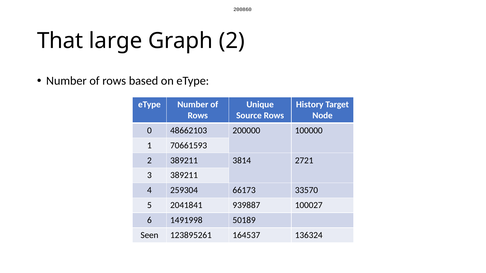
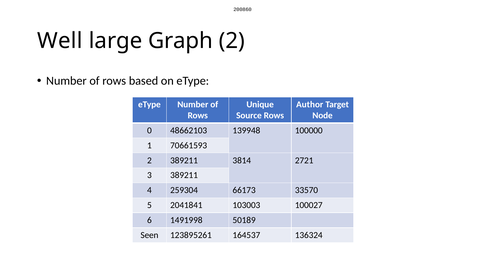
That: That -> Well (60, 41)
History: History -> Author (310, 105)
200000: 200000 -> 139948 (246, 131)
939887: 939887 -> 103003 (246, 206)
